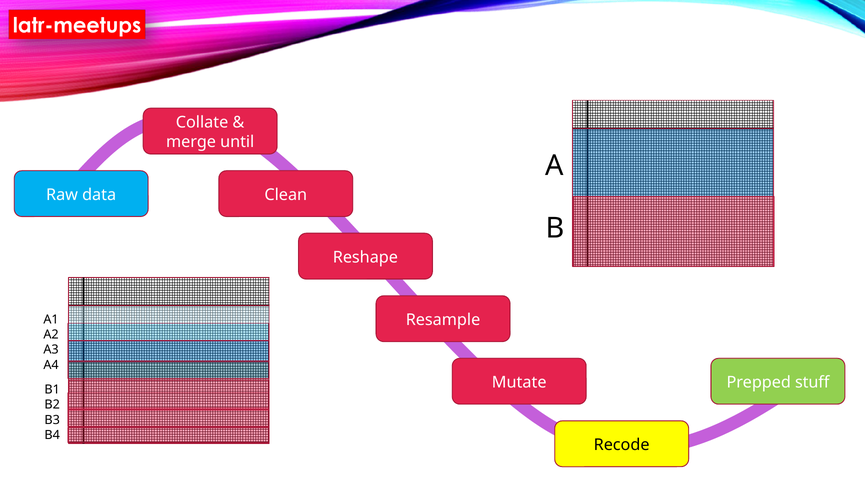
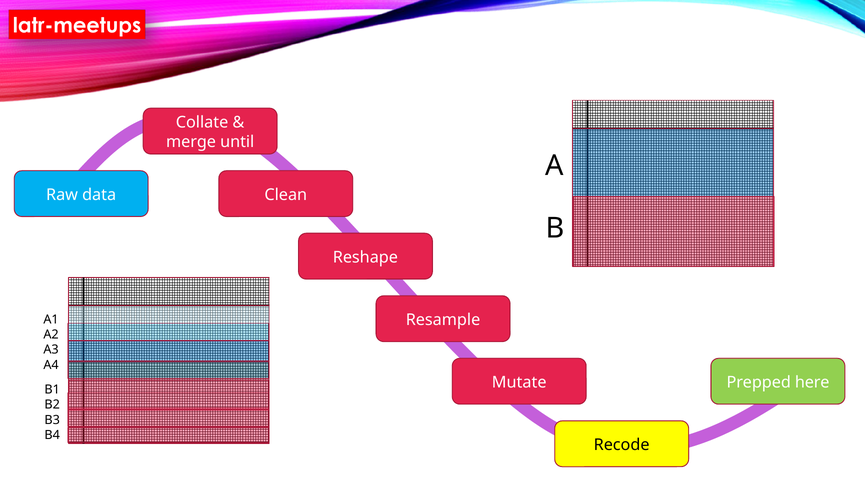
stuff: stuff -> here (812, 382)
